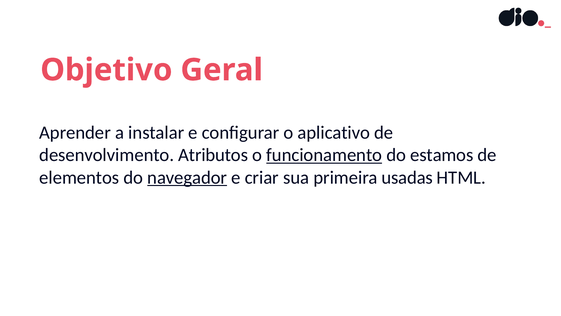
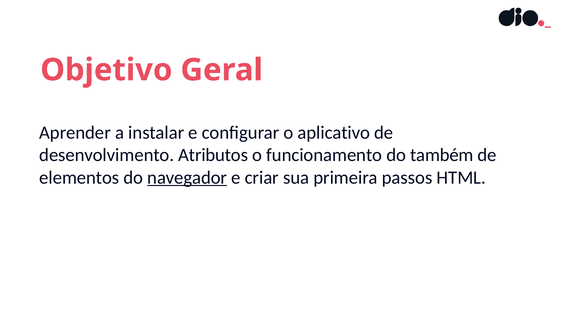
funcionamento underline: present -> none (324, 155)
estamos: estamos -> também (442, 155)
usadas: usadas -> passos (407, 177)
